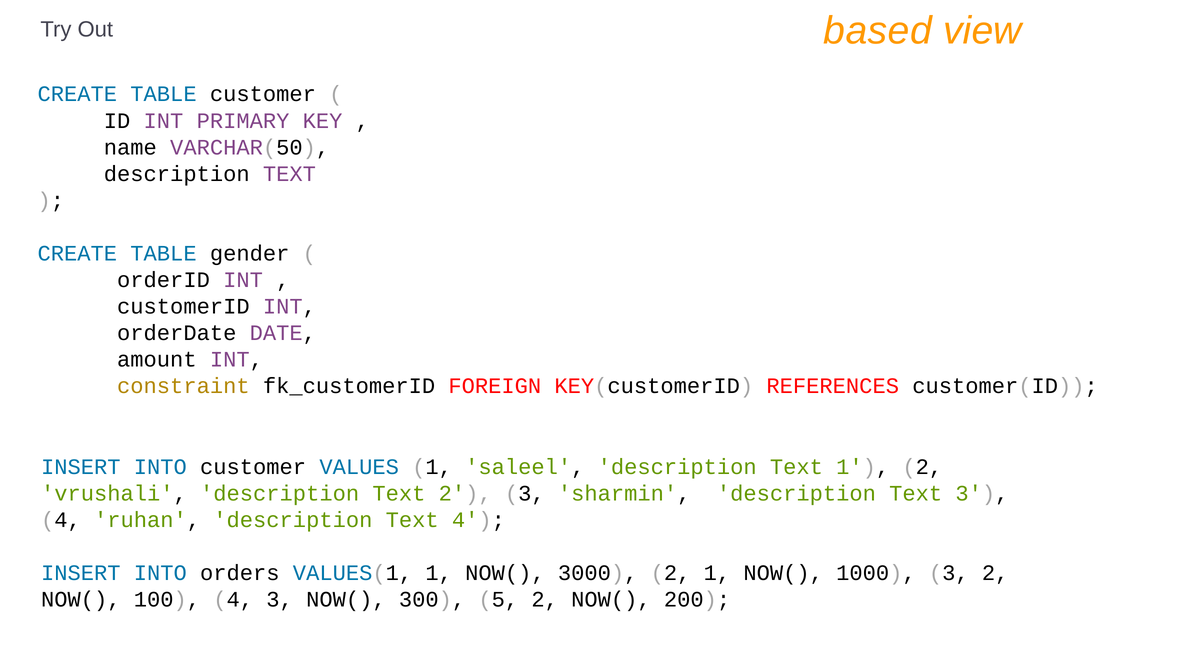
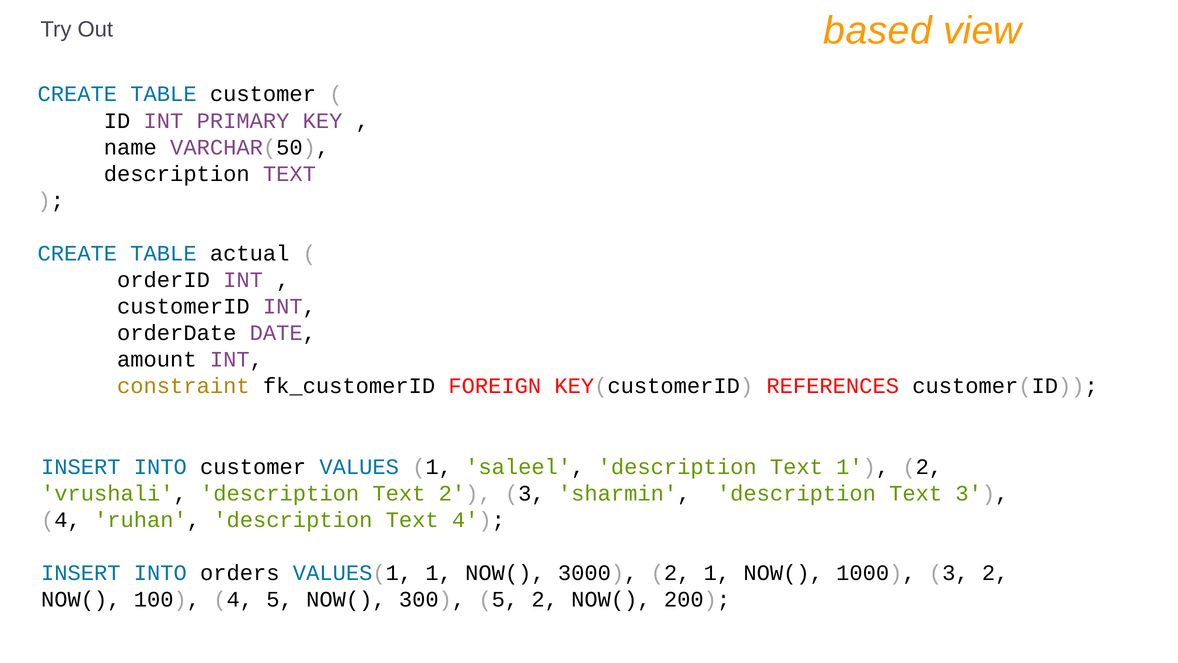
gender: gender -> actual (250, 253)
4 3: 3 -> 5 (280, 599)
